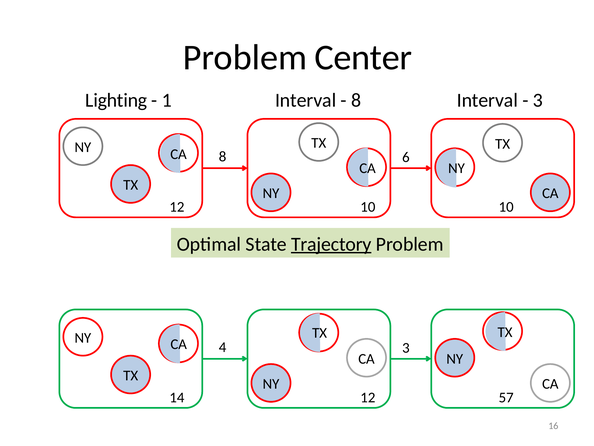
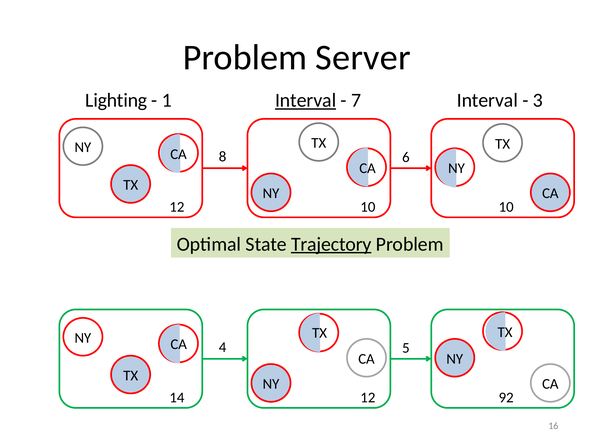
Center: Center -> Server (363, 58)
Interval underline: none -> present (306, 100)
8: 8 -> 7 (356, 100)
4 3: 3 -> 5 (406, 347)
57: 57 -> 92 (506, 397)
